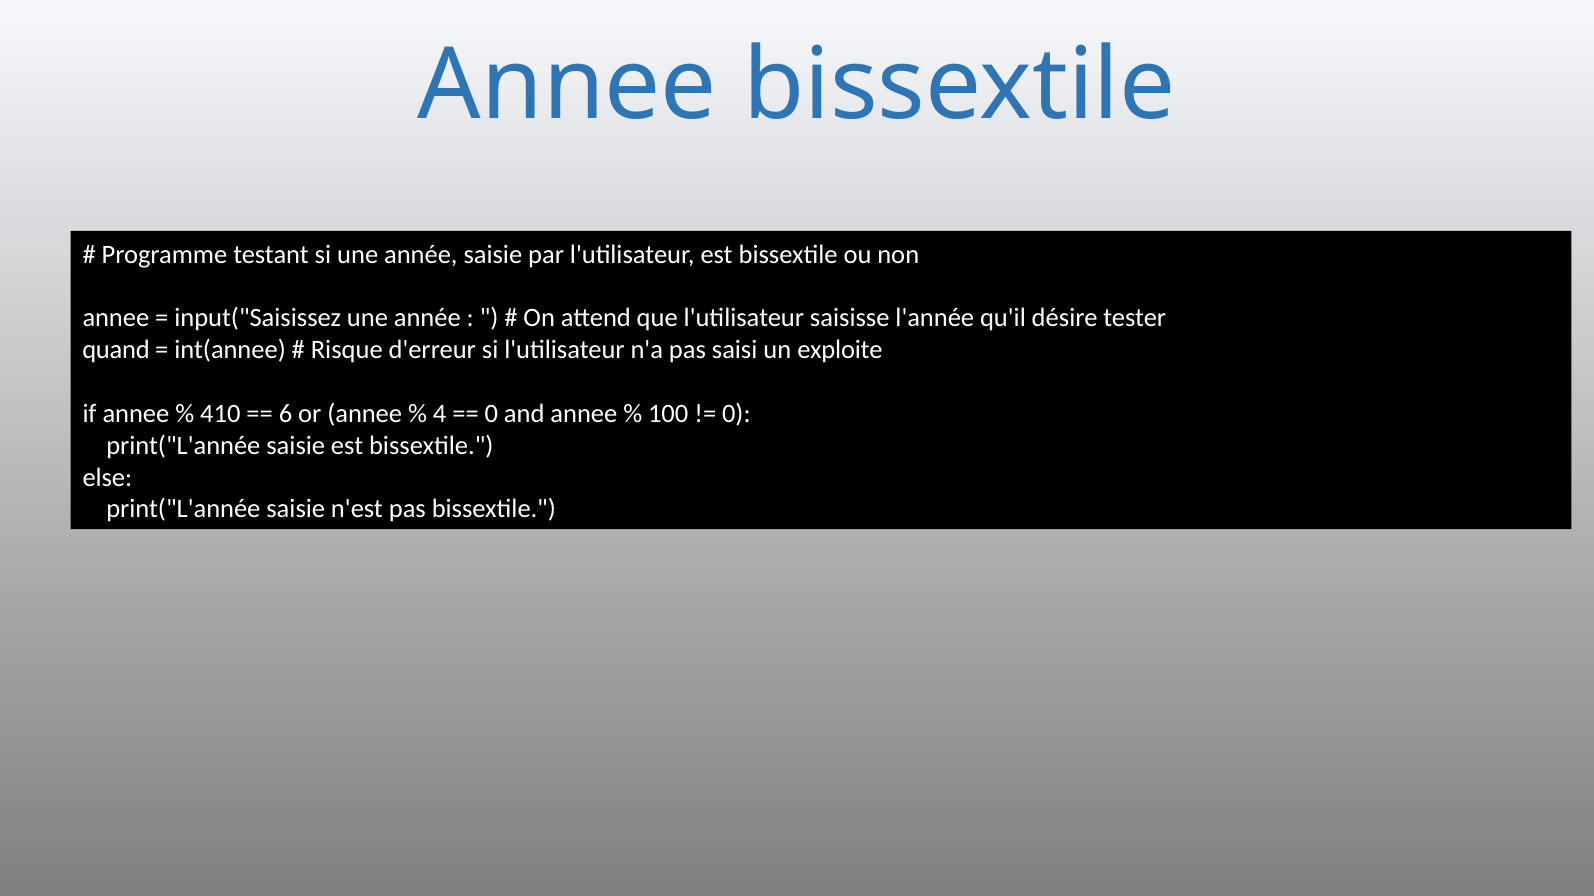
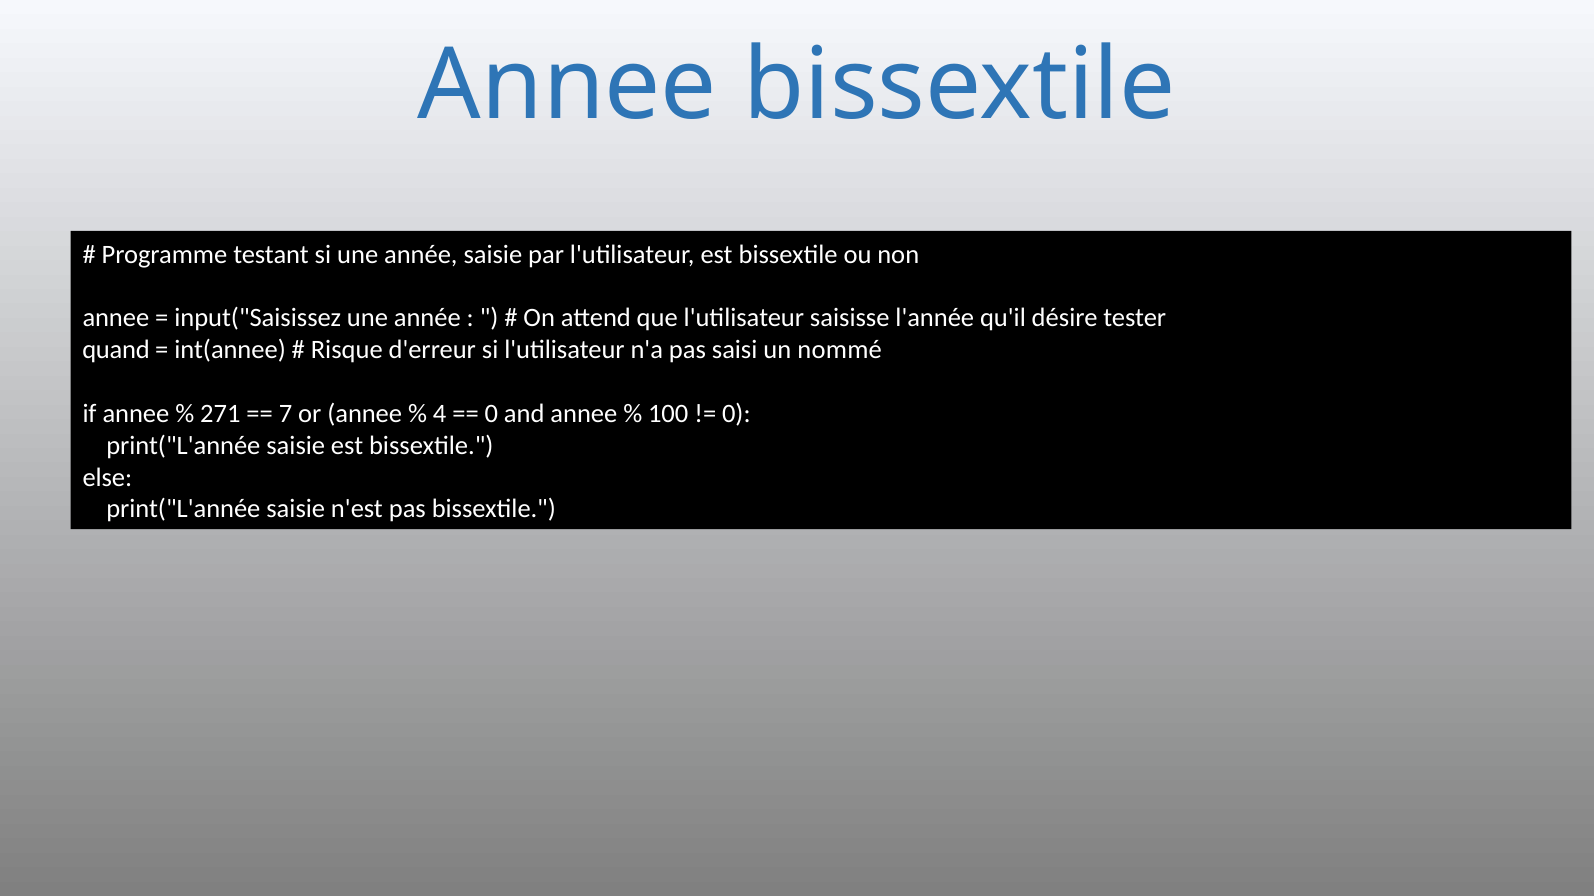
exploite: exploite -> nommé (840, 350)
410: 410 -> 271 (220, 414)
6: 6 -> 7 (285, 414)
